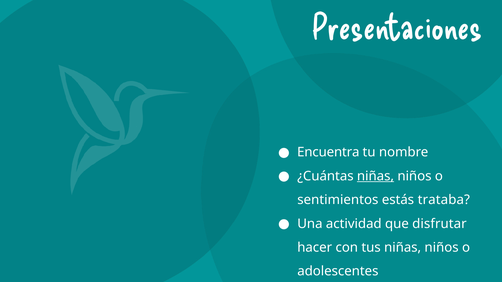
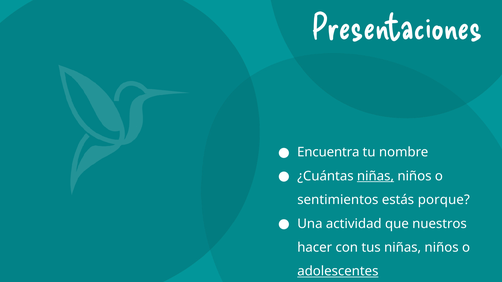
trataba: trataba -> porque (444, 200)
disfrutar: disfrutar -> nuestros (440, 224)
adolescentes underline: none -> present (338, 272)
